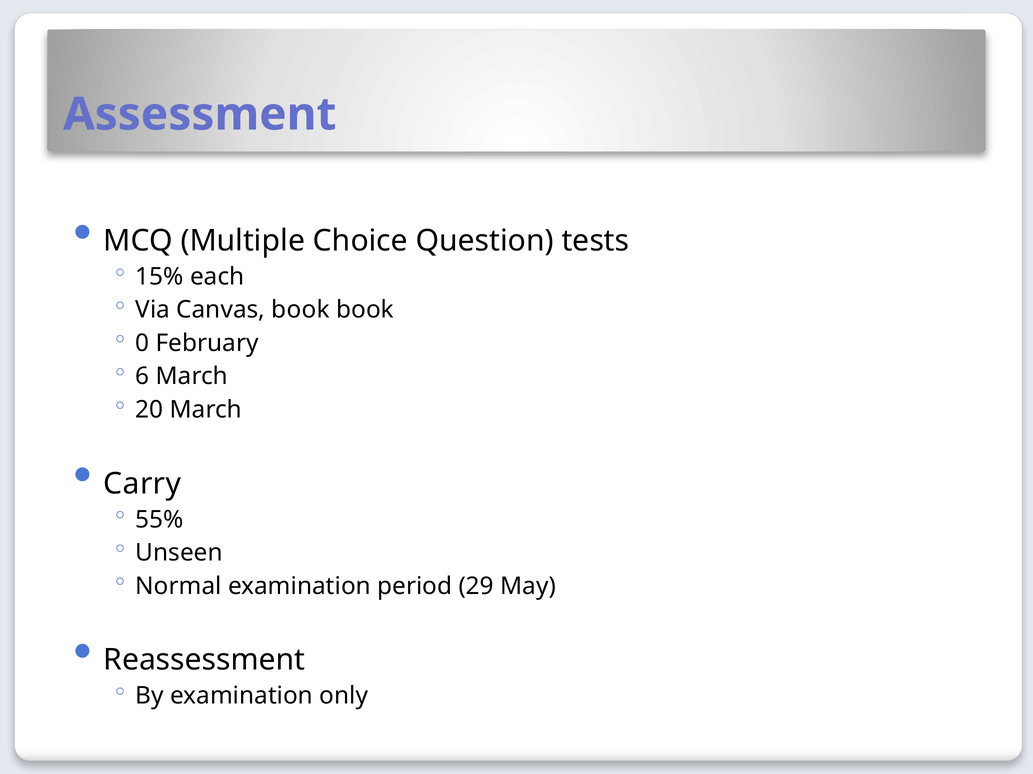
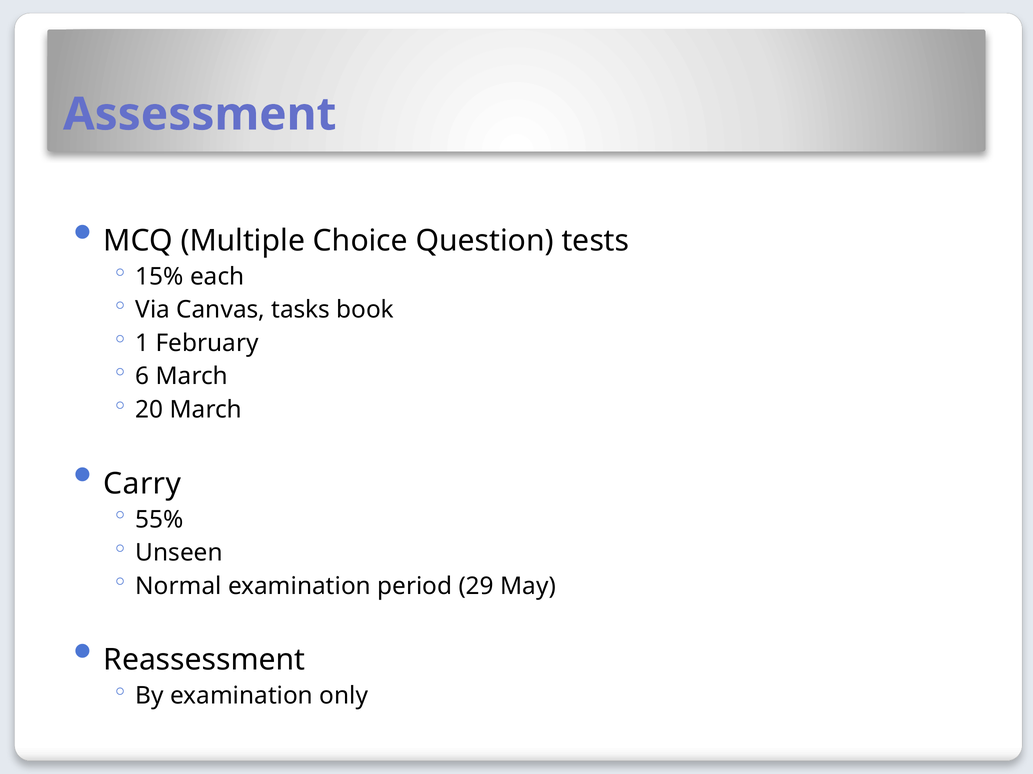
Canvas book: book -> tasks (301, 310)
0: 0 -> 1 (142, 343)
